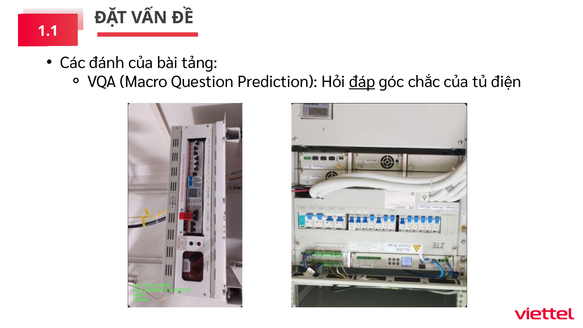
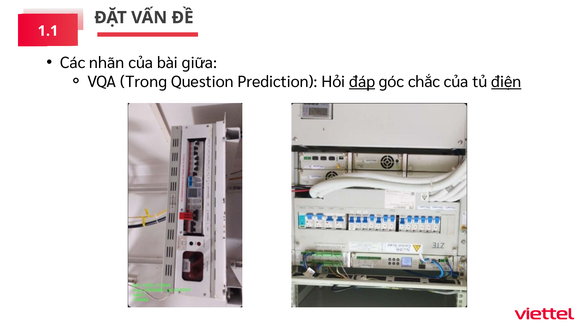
đánh: đánh -> nhãn (107, 63)
tảng: tảng -> giữa (200, 63)
Macro: Macro -> Trong (144, 82)
điện underline: none -> present (506, 82)
